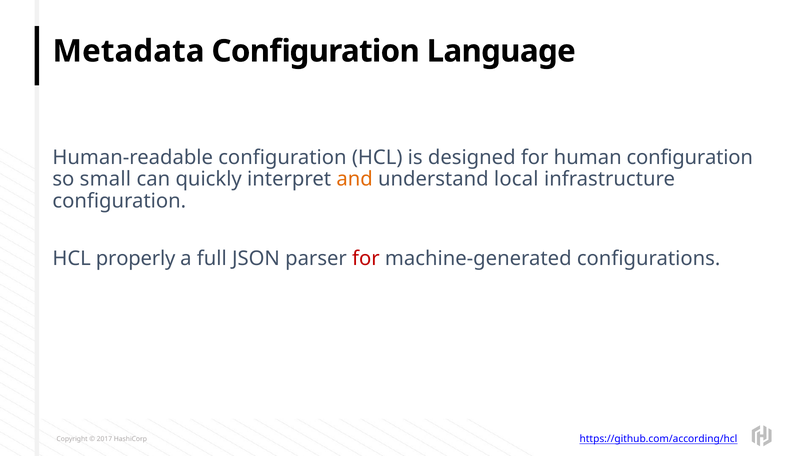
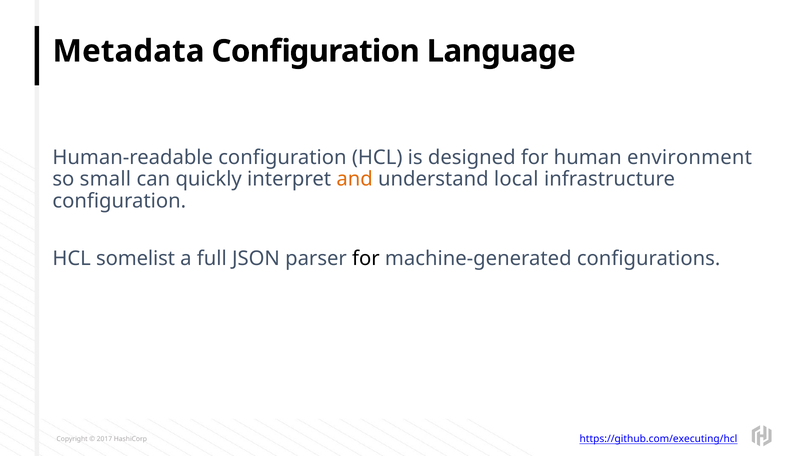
human configuration: configuration -> environment (690, 157)
properly: properly -> somelist (136, 258)
for colour: red -> black (366, 258)
https://github.com/according/hcl: https://github.com/according/hcl -> https://github.com/executing/hcl (658, 439)
